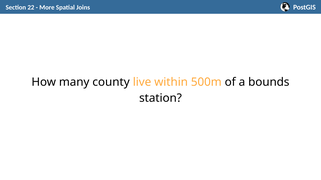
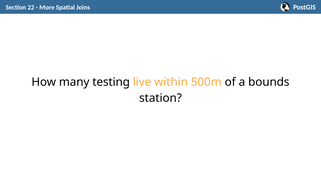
county: county -> testing (111, 82)
